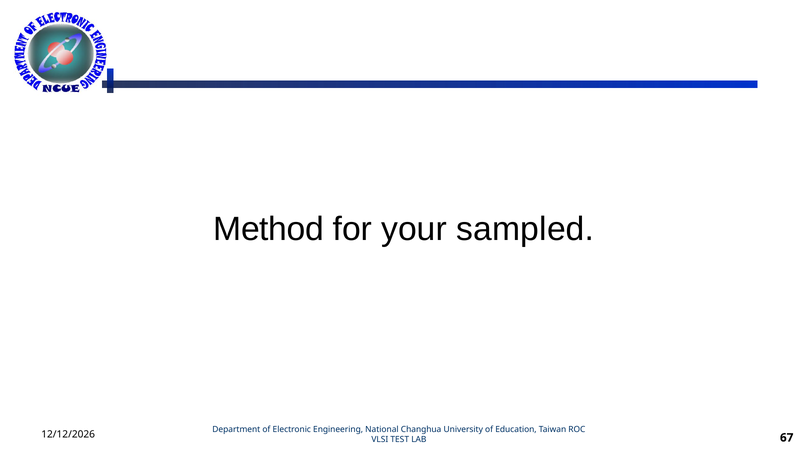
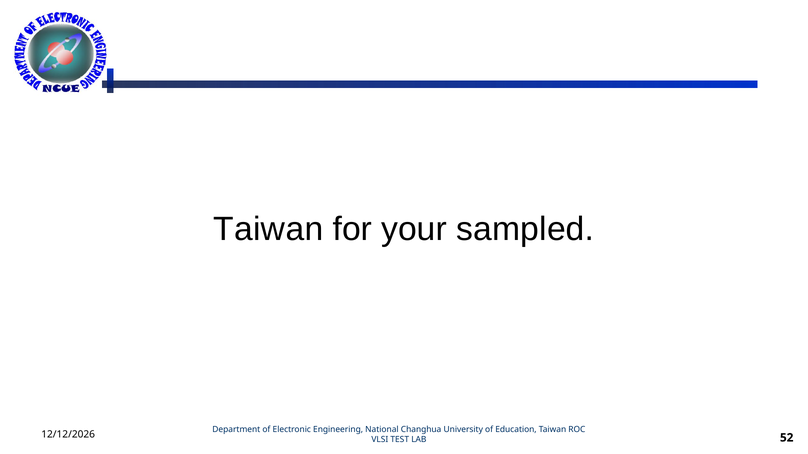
Method: Method -> Taiwan (268, 229)
67: 67 -> 52 (787, 438)
